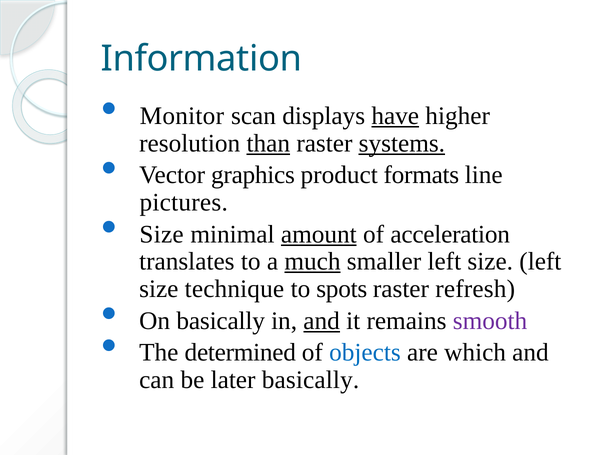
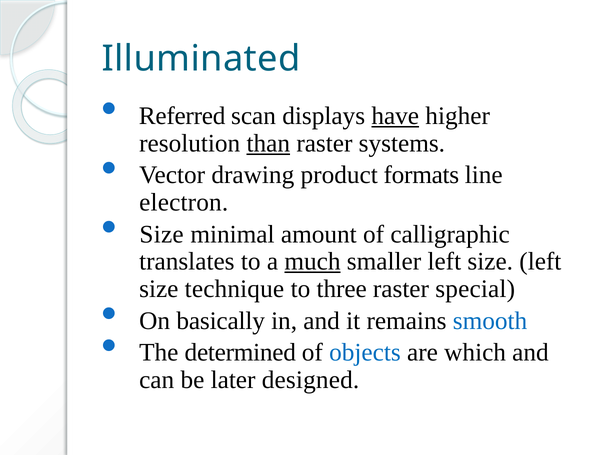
Information: Information -> Illuminated (201, 59)
Monitor: Monitor -> Referred (182, 116)
systems underline: present -> none (402, 143)
graphics: graphics -> drawing (253, 175)
pictures: pictures -> electron (184, 203)
amount underline: present -> none (319, 234)
acceleration: acceleration -> calligraphic (450, 234)
spots: spots -> three (342, 289)
refresh: refresh -> special (475, 289)
and underline: present -> none (322, 321)
smooth colour: purple -> blue (490, 321)
later basically: basically -> designed (311, 380)
